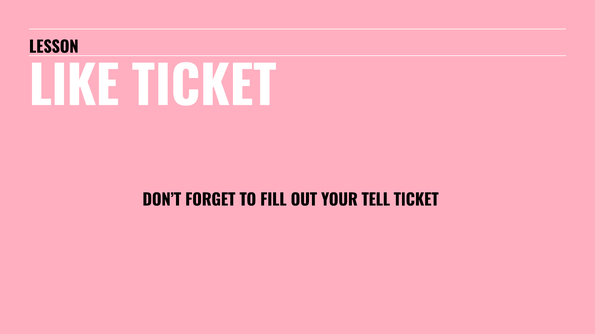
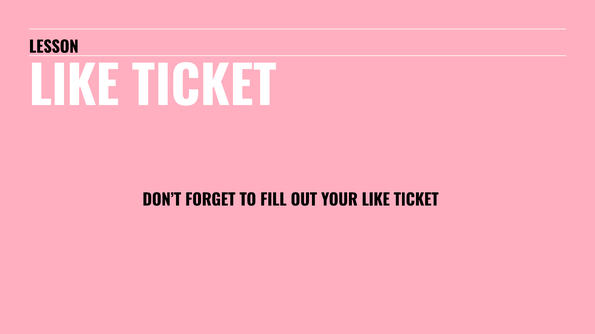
YOUR TELL: TELL -> LIKE (376, 200)
